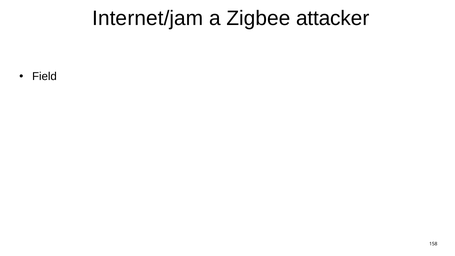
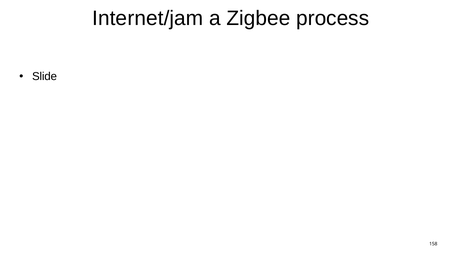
attacker: attacker -> process (333, 18)
Field: Field -> Slide (45, 76)
